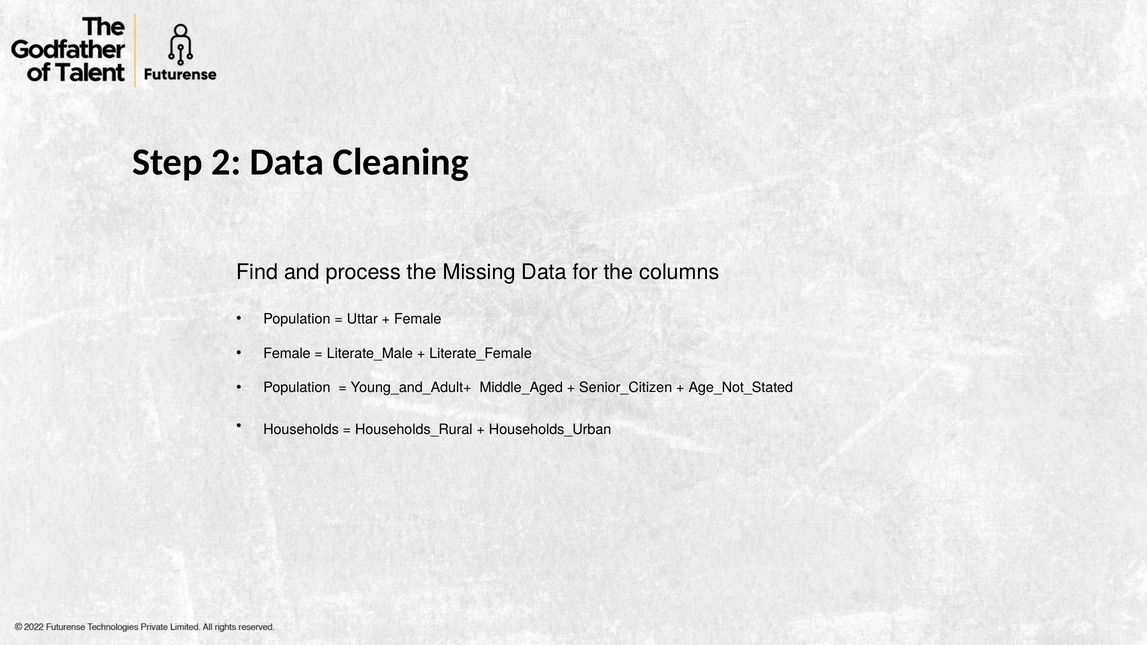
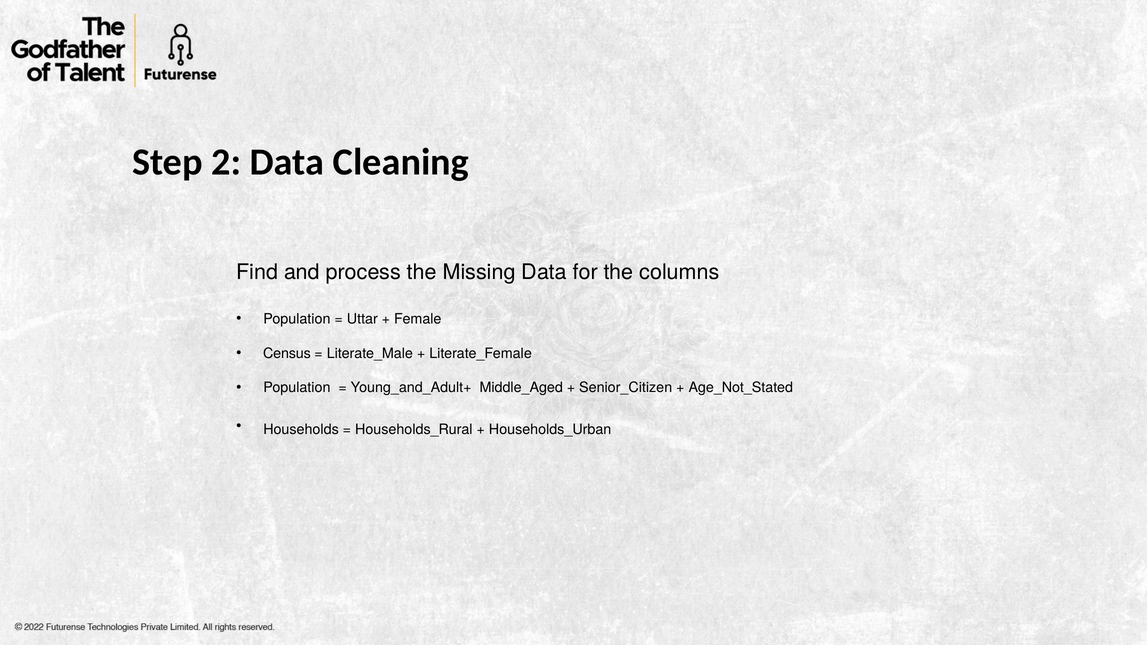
Female: Female -> Census (287, 353)
